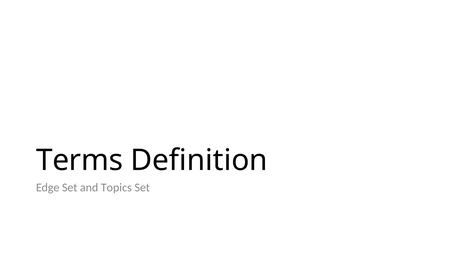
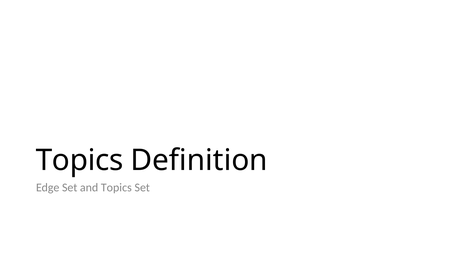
Terms: Terms -> Topics (80, 160)
